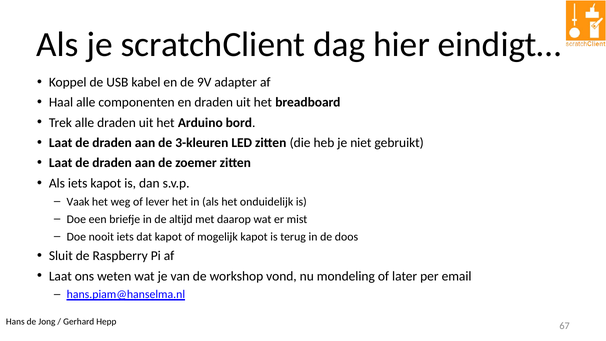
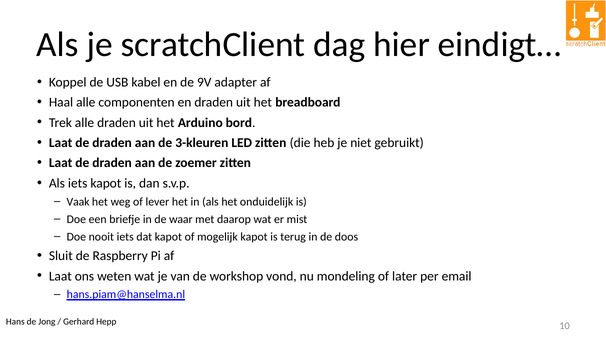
altijd: altijd -> waar (181, 219)
67: 67 -> 10 (565, 326)
